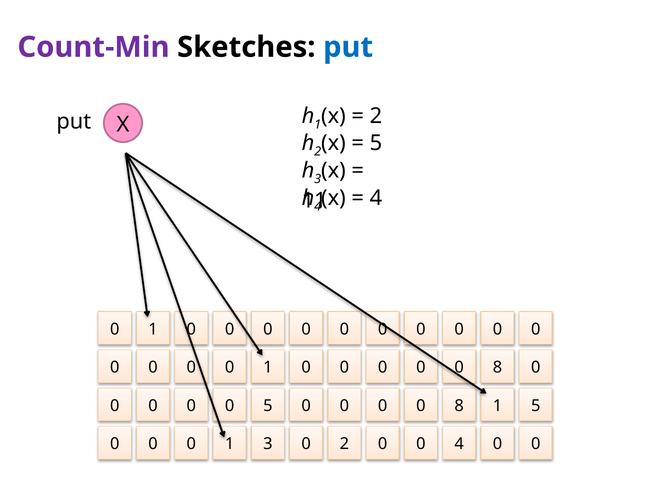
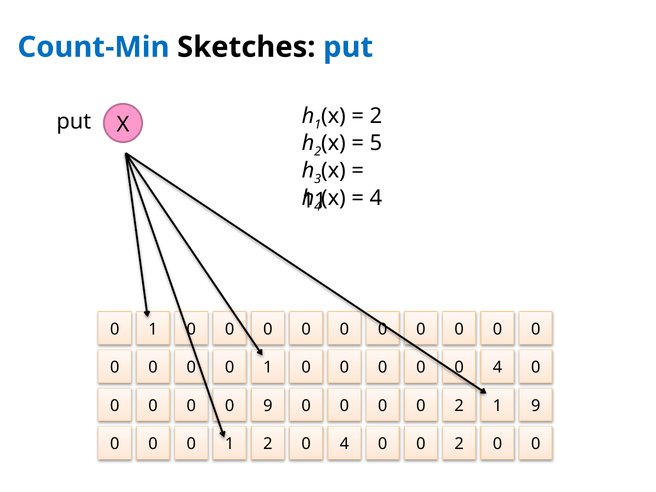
Count-Min colour: purple -> blue (93, 47)
8: 8 -> 4 (497, 367)
5: 5 -> 9 (268, 406)
8: 8 -> 2 (459, 406)
1 5: 5 -> 9 (536, 406)
1 3: 3 -> 2 (268, 444)
2: 2 -> 4 (344, 444)
4: 4 -> 2 (459, 444)
